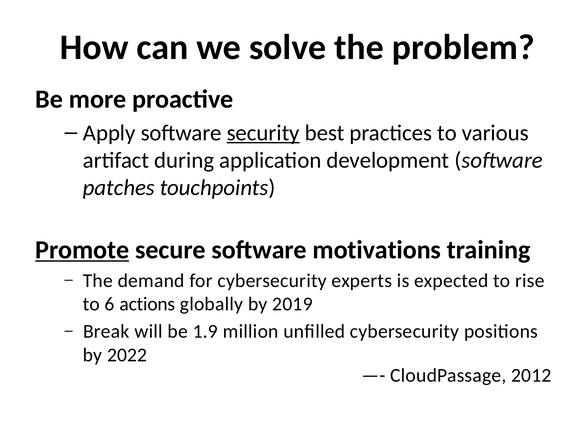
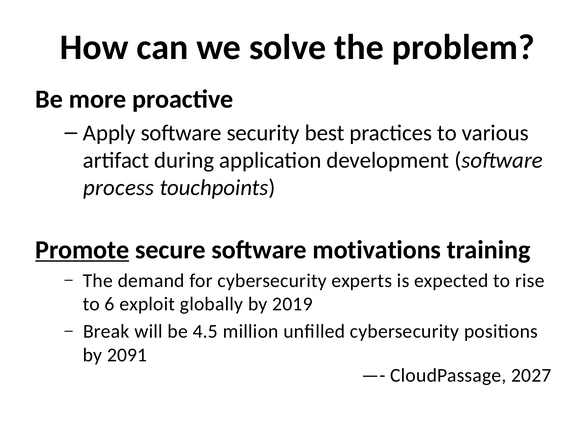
security underline: present -> none (263, 133)
patches: patches -> process (119, 188)
actions: actions -> exploit (147, 304)
1.9: 1.9 -> 4.5 (205, 332)
2022: 2022 -> 2091 (127, 355)
2012: 2012 -> 2027 (531, 376)
